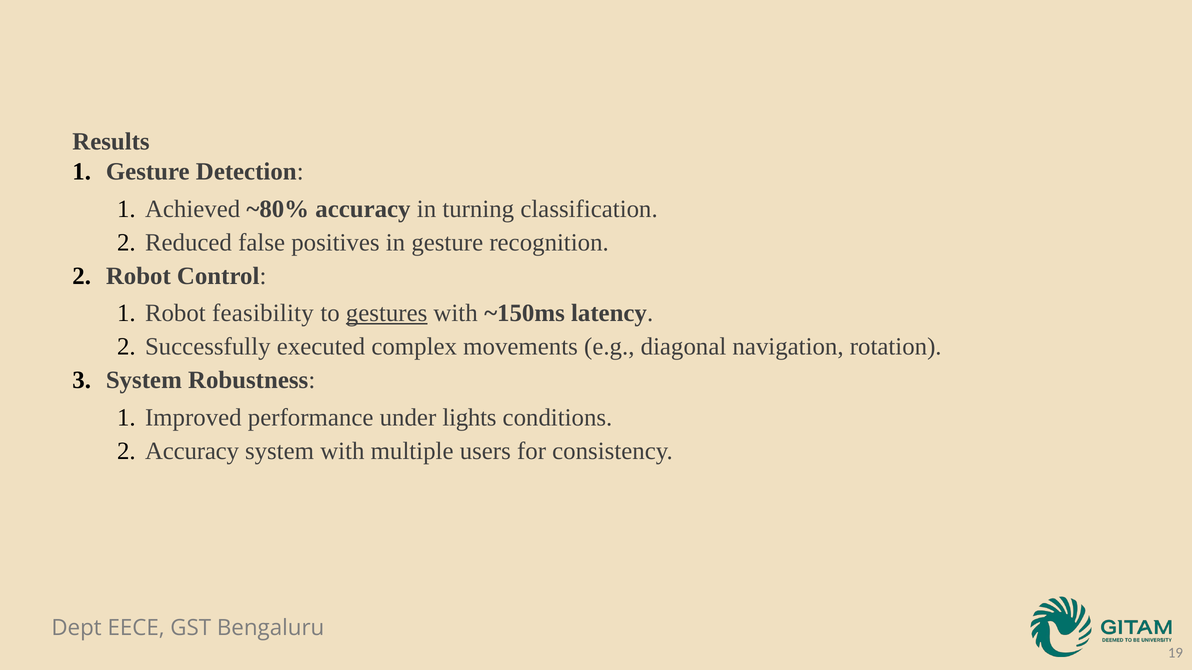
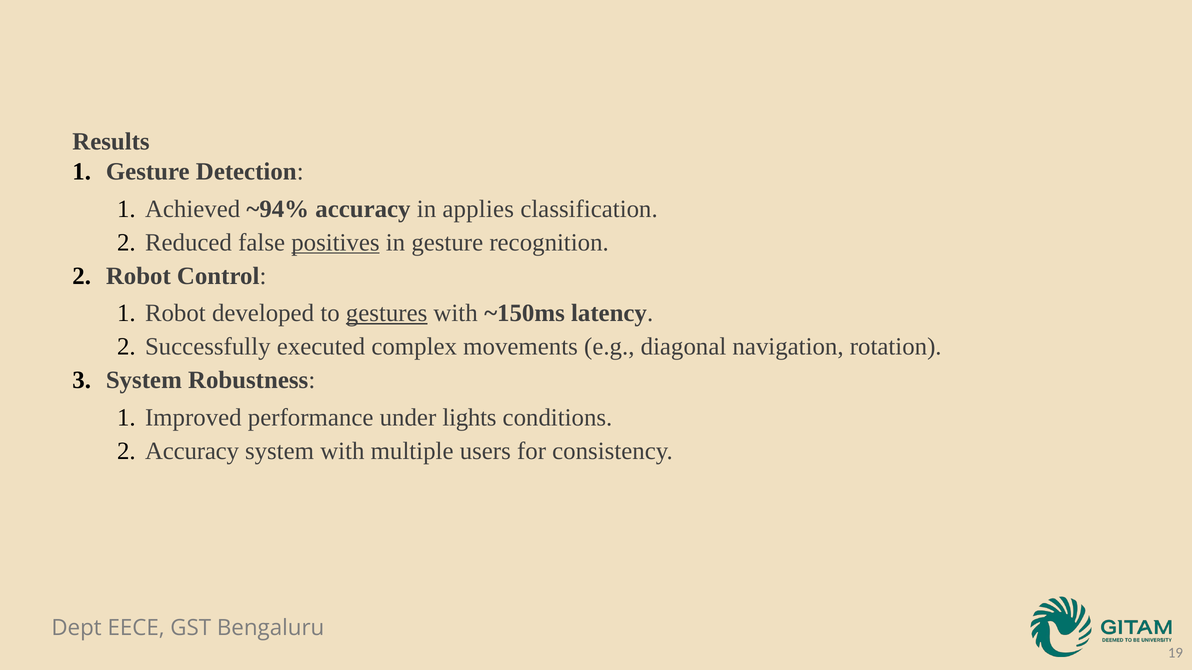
~80%: ~80% -> ~94% (278, 209)
turning: turning -> applies (478, 209)
positives underline: none -> present (335, 243)
feasibility: feasibility -> developed (263, 313)
